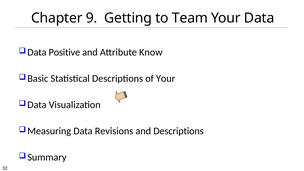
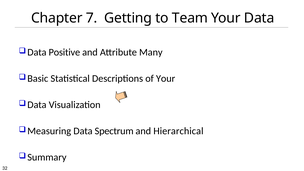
9: 9 -> 7 (92, 18)
Know: Know -> Many (151, 52)
Revisions: Revisions -> Spectrum (114, 131)
and Descriptions: Descriptions -> Hierarchical (178, 131)
